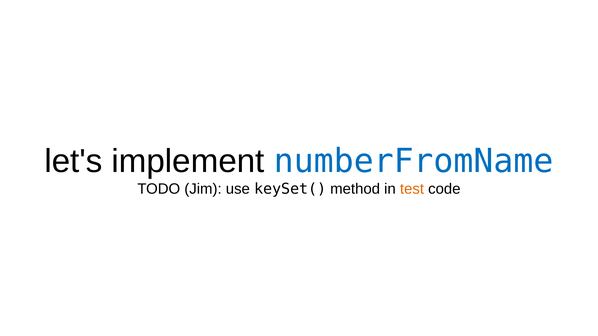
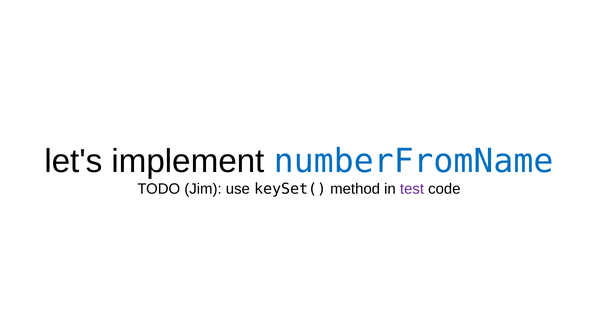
test colour: orange -> purple (412, 189)
